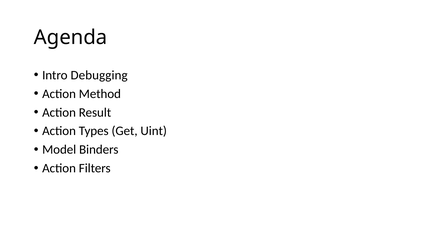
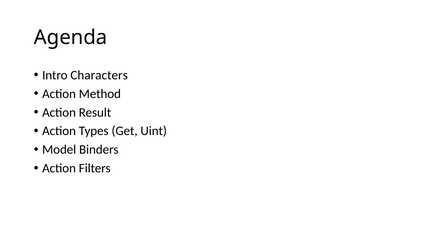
Debugging: Debugging -> Characters (99, 75)
